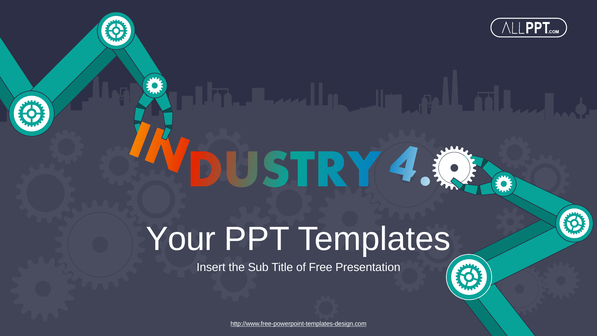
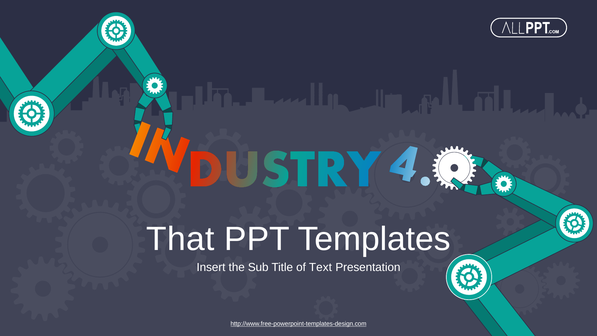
Your: Your -> That (180, 239)
Free: Free -> Text (320, 267)
